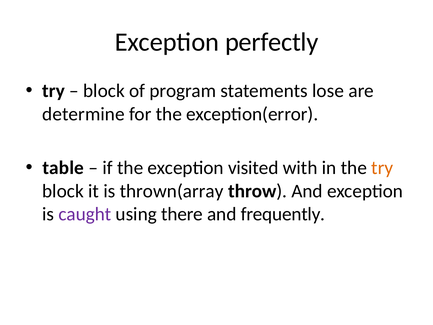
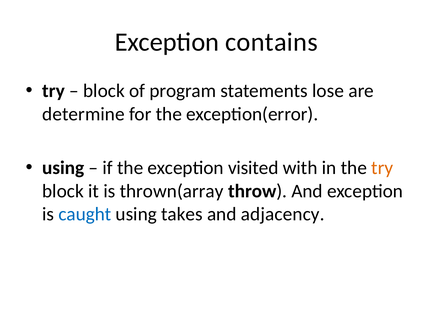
perfectly: perfectly -> contains (271, 42)
table: table -> using (63, 168)
caught colour: purple -> blue (85, 214)
there: there -> takes (182, 214)
frequently: frequently -> adjacency (283, 214)
